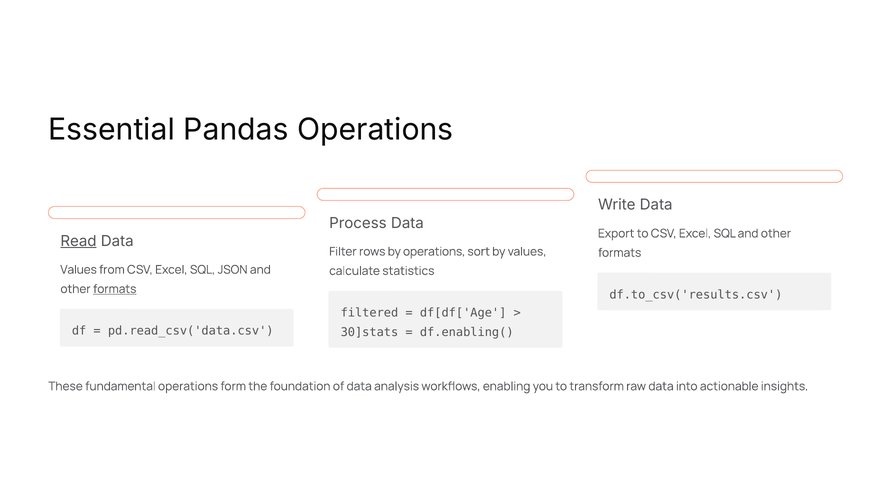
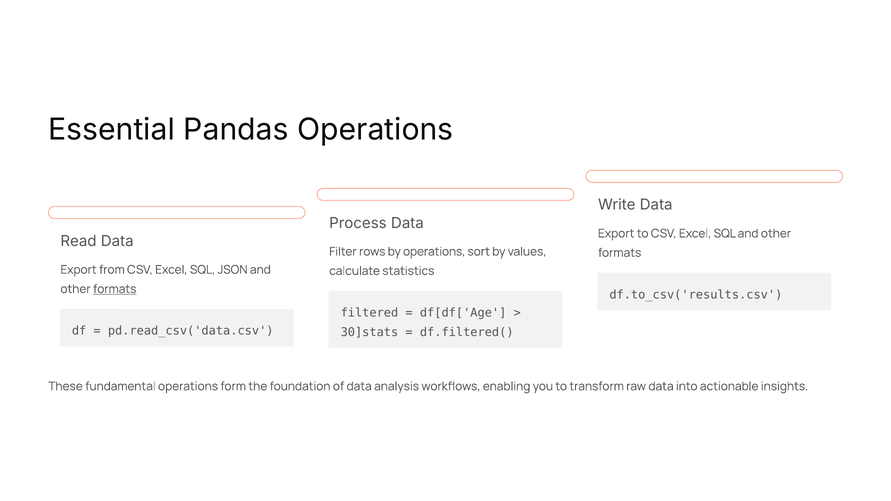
Read underline: present -> none (78, 241)
Values: Values -> Export (79, 270)
df.enabling(: df.enabling( -> df.filtered( (467, 332)
